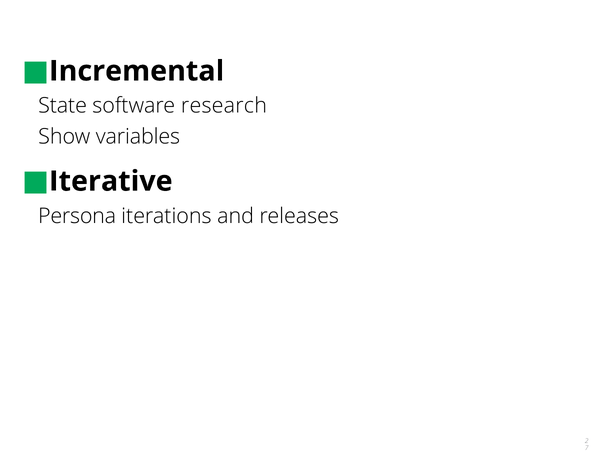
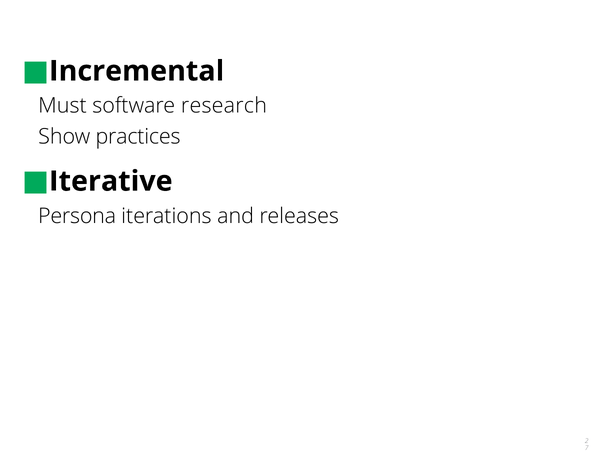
State: State -> Must (62, 106)
variables: variables -> practices (138, 137)
